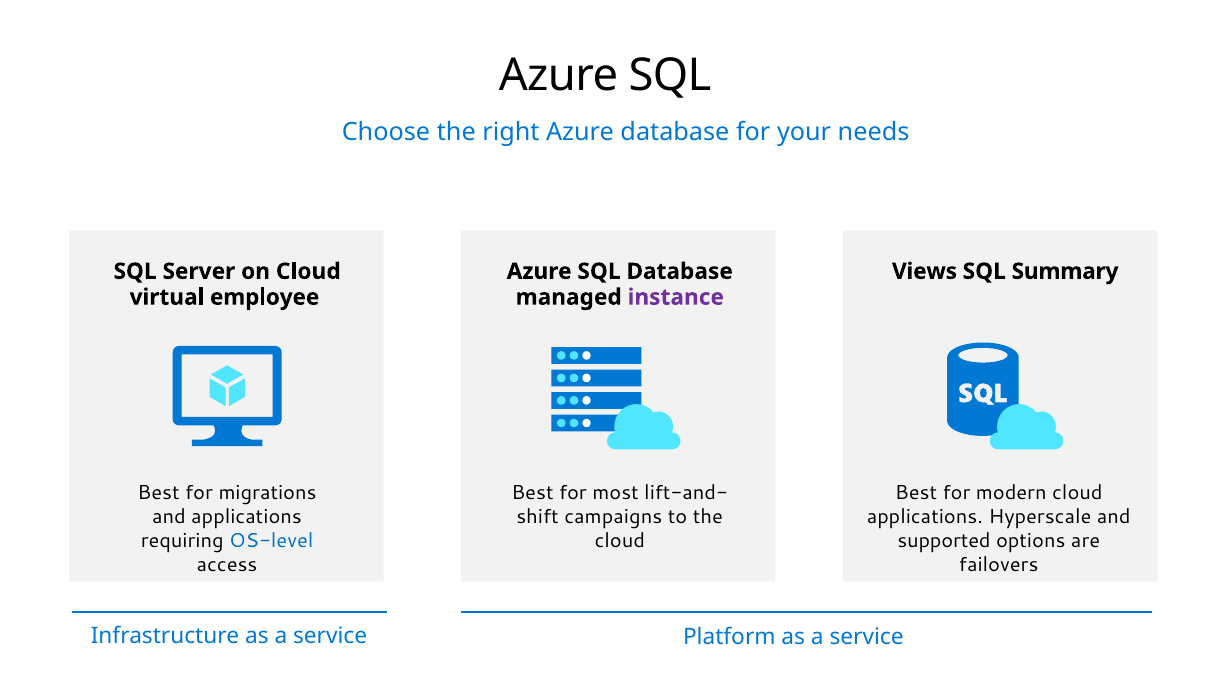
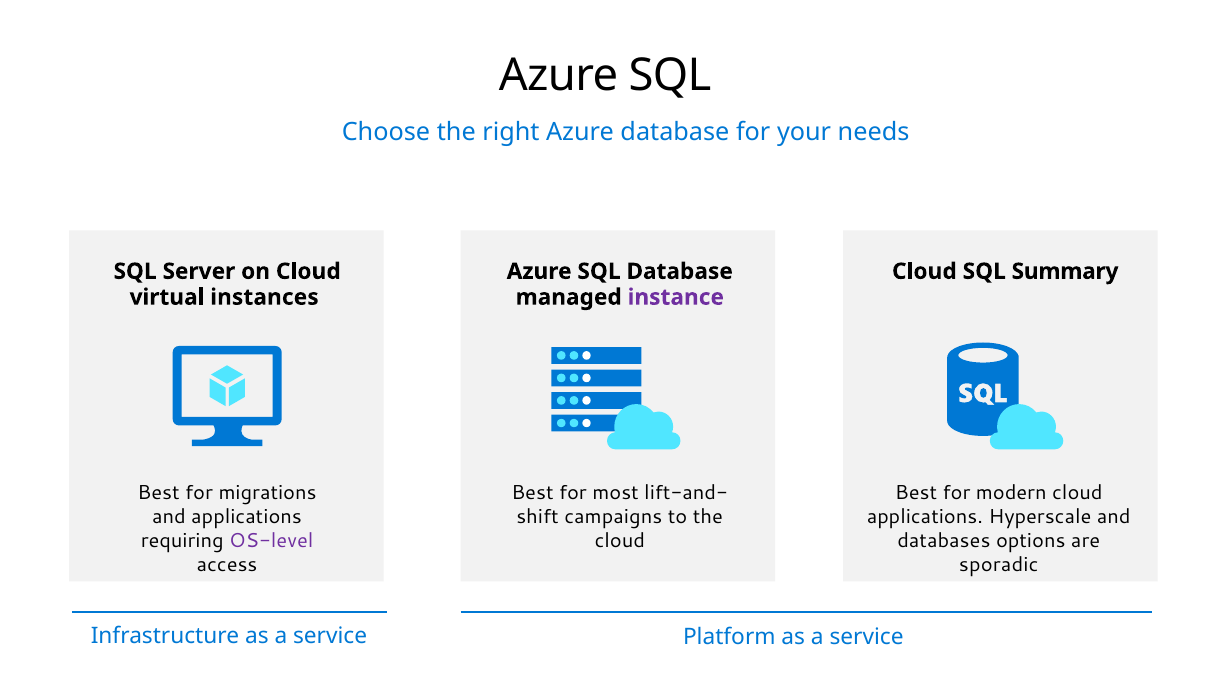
Views: Views -> Cloud (924, 272)
employee: employee -> instances (264, 297)
OS-level colour: blue -> purple (271, 541)
supported: supported -> databases (944, 541)
failovers: failovers -> sporadic (999, 566)
